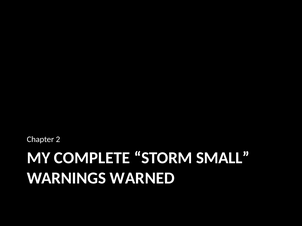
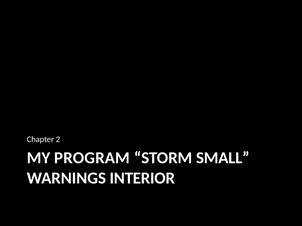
COMPLETE: COMPLETE -> PROGRAM (92, 158)
WARNED: WARNED -> INTERIOR (142, 178)
